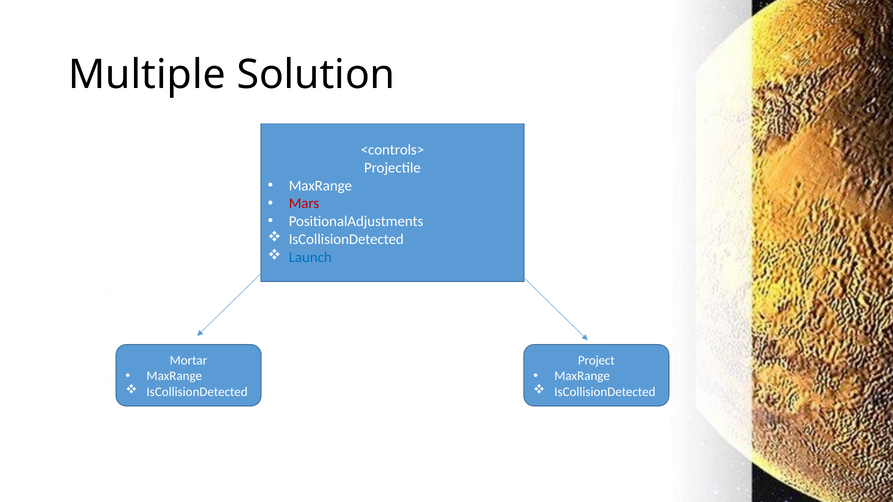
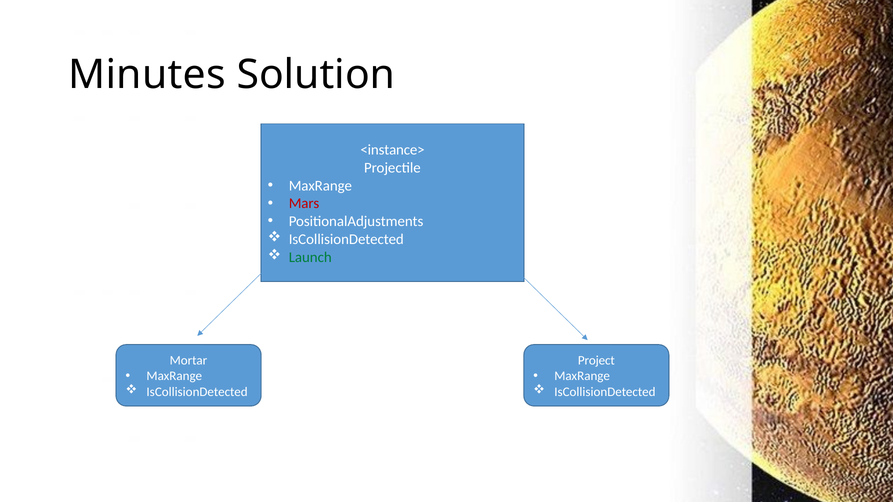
Multiple: Multiple -> Minutes (147, 75)
<controls>: <controls> -> <instance> (393, 150)
Launch colour: blue -> green (310, 257)
